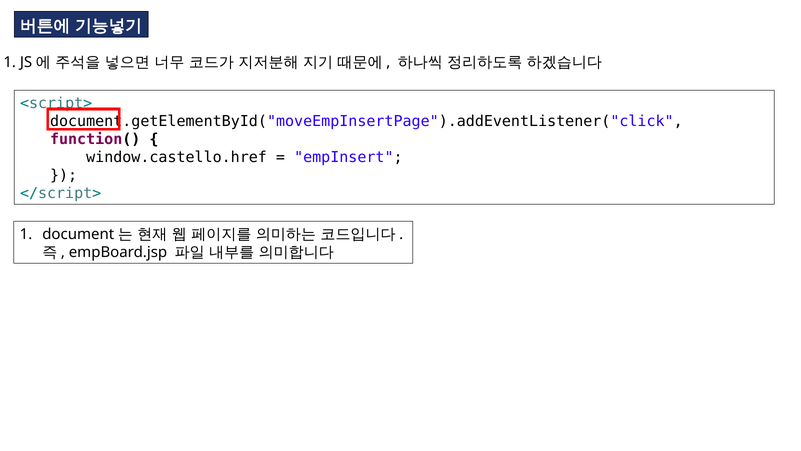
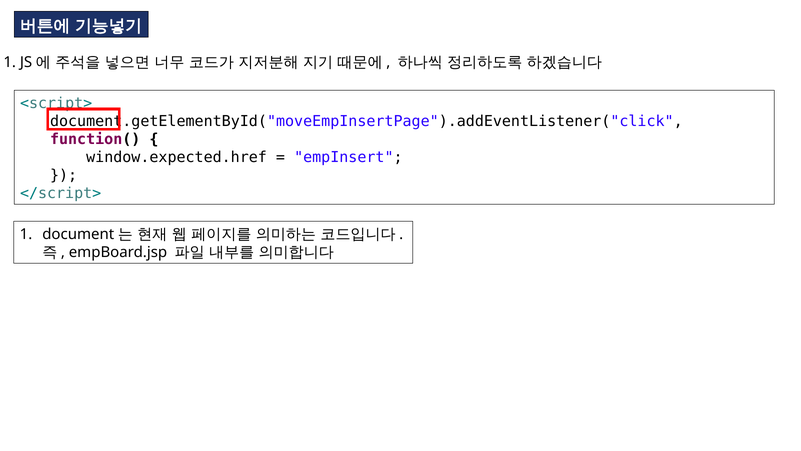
window.castello.href: window.castello.href -> window.expected.href (177, 157)
